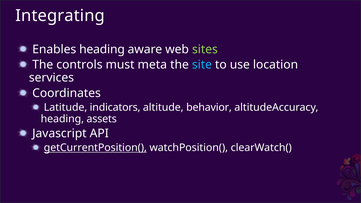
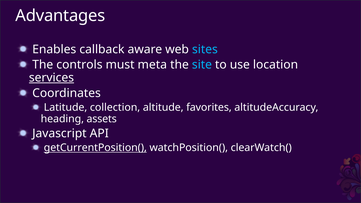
Integrating: Integrating -> Advantages (60, 16)
Enables heading: heading -> callback (102, 49)
sites colour: light green -> light blue (205, 49)
services underline: none -> present (51, 78)
indicators: indicators -> collection (115, 107)
behavior: behavior -> favorites (209, 107)
